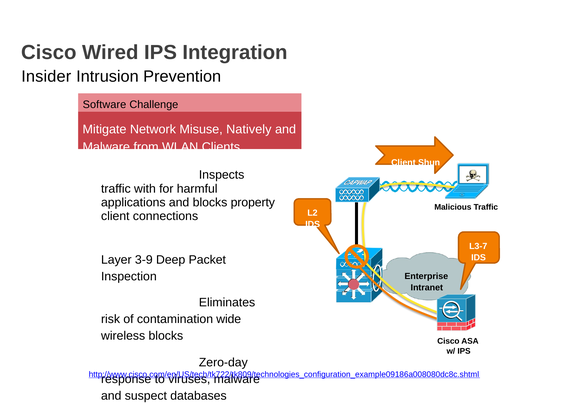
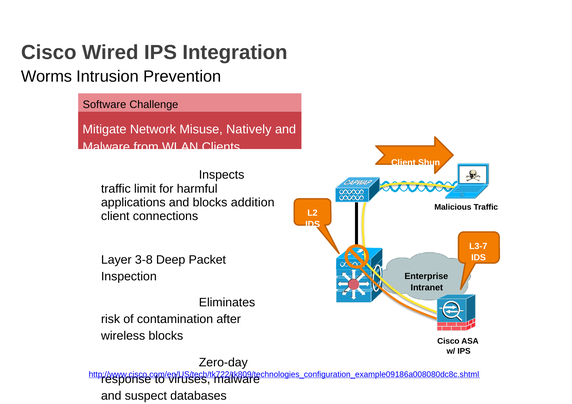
Insider: Insider -> Worms (46, 76)
with: with -> limit (145, 189)
property: property -> addition (253, 203)
3-9: 3-9 -> 3-8 (144, 260)
wide: wide -> after (229, 319)
